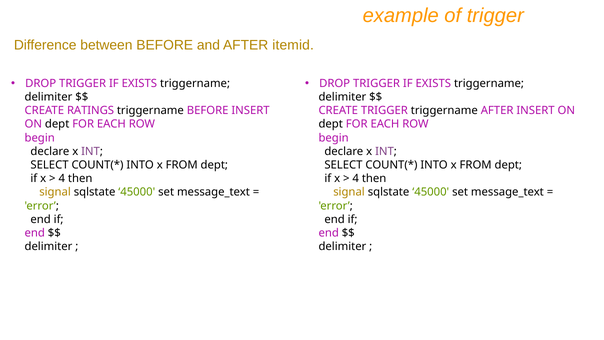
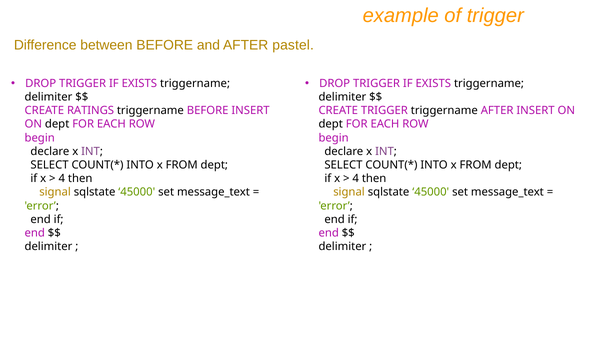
itemid: itemid -> pastel (293, 45)
